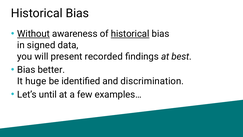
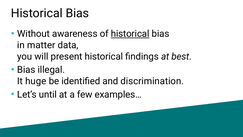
Without underline: present -> none (33, 34)
signed: signed -> matter (41, 45)
present recorded: recorded -> historical (104, 56)
better: better -> illegal (51, 70)
